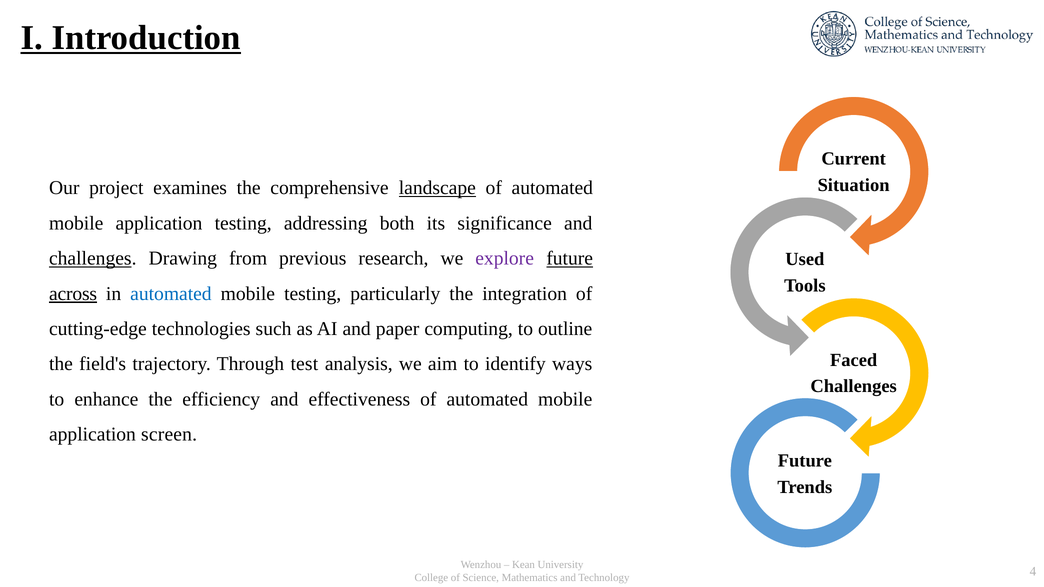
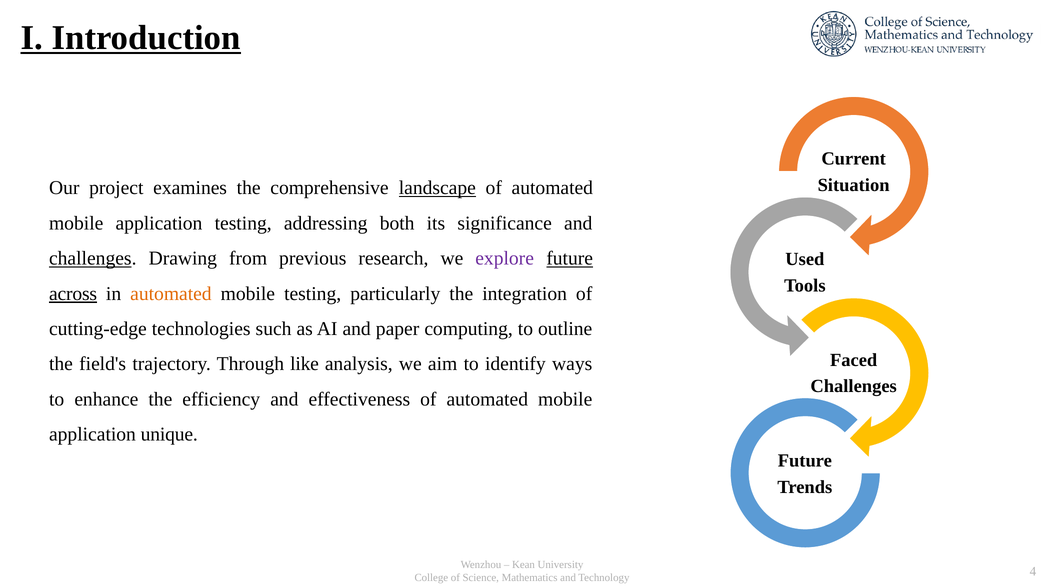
automated colour: blue -> orange (171, 294)
test: test -> like (305, 364)
screen: screen -> unique (169, 435)
